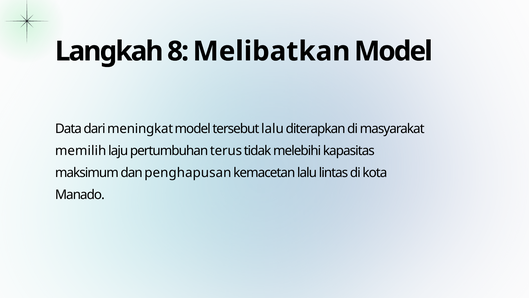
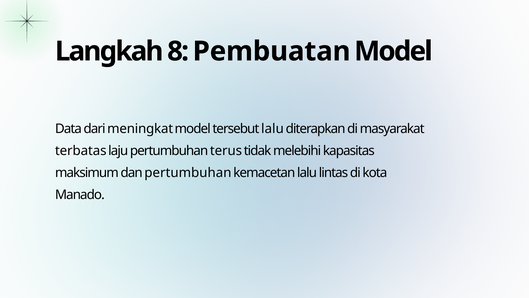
Melibatkan: Melibatkan -> Pembuatan (272, 51)
memilih: memilih -> terbatas (81, 151)
dan penghapusan: penghapusan -> pertumbuhan (188, 172)
